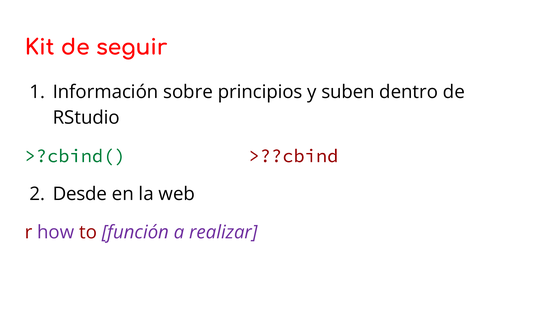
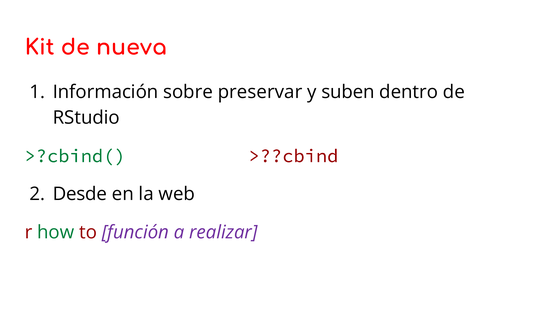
seguir: seguir -> nueva (131, 47)
principios: principios -> preservar (260, 92)
how colour: purple -> green (56, 232)
